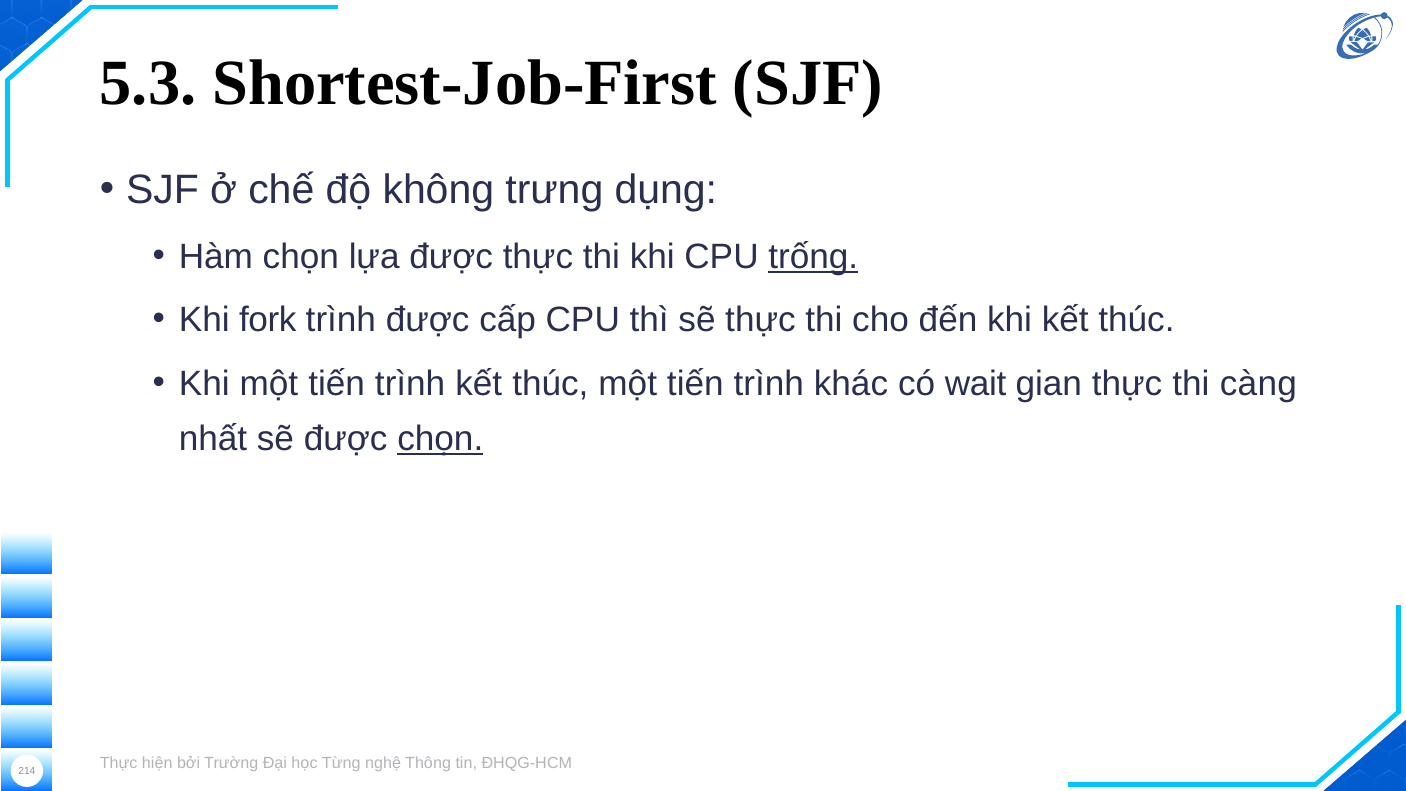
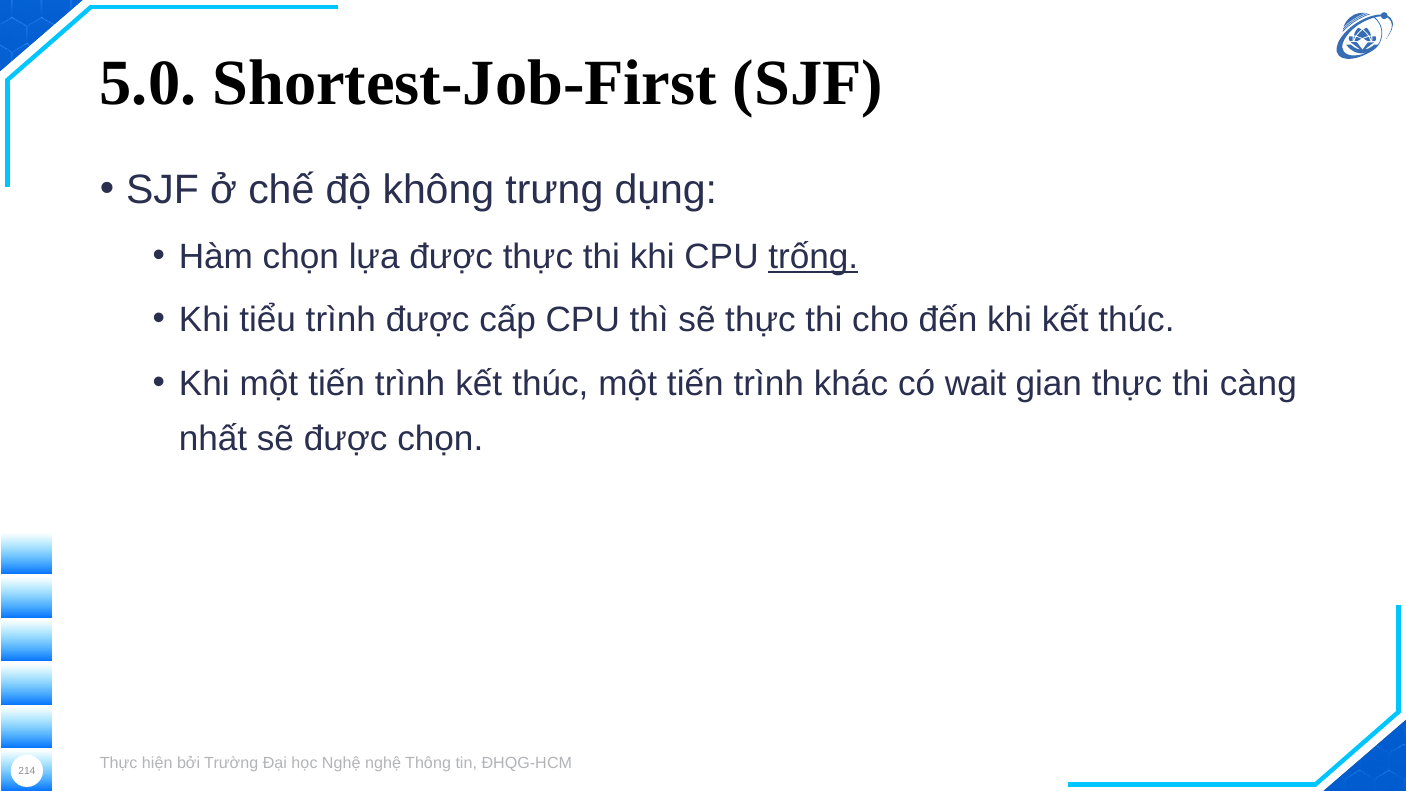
5.3: 5.3 -> 5.0 (148, 83)
fork: fork -> tiểu (268, 320)
chọn underline: present -> none (440, 439)
học Từng: Từng -> Nghệ (341, 763)
